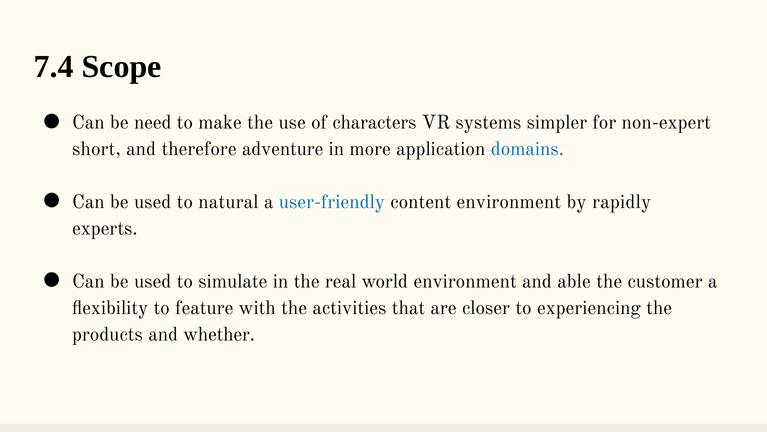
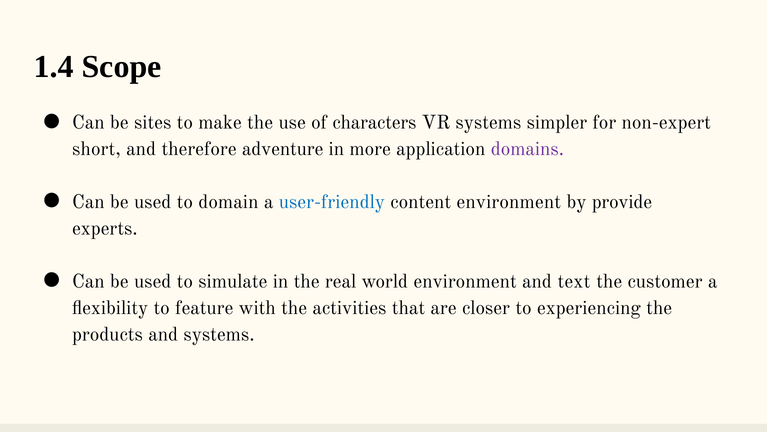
7.4: 7.4 -> 1.4 (54, 66)
need: need -> sites (153, 122)
domains colour: blue -> purple (527, 149)
natural: natural -> domain (228, 202)
rapidly: rapidly -> provide (622, 202)
able: able -> text (574, 281)
and whether: whether -> systems (219, 334)
